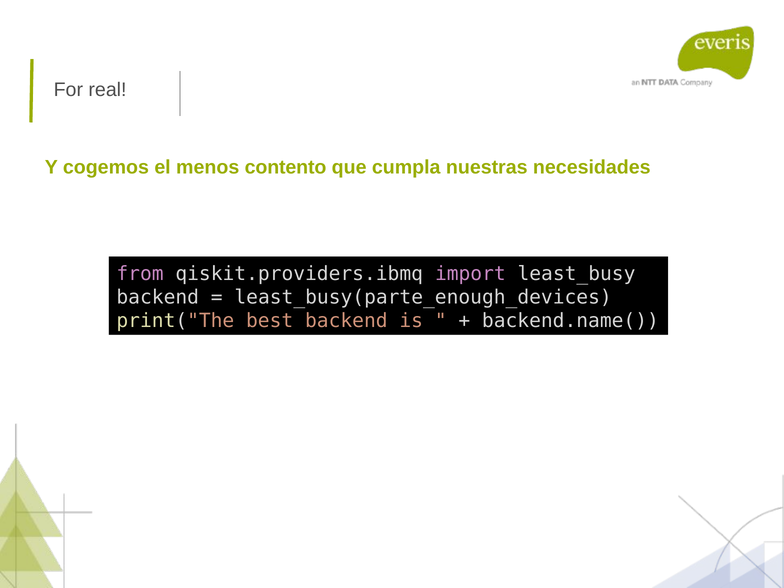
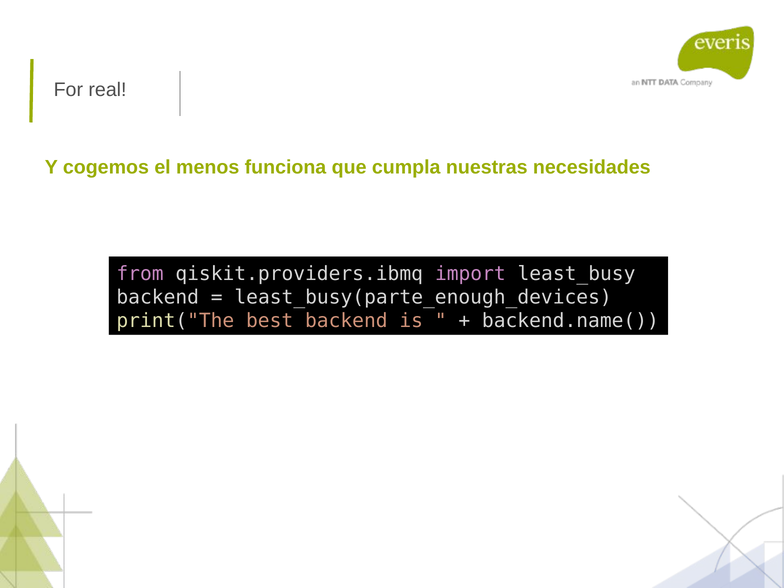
contento: contento -> funciona (285, 167)
